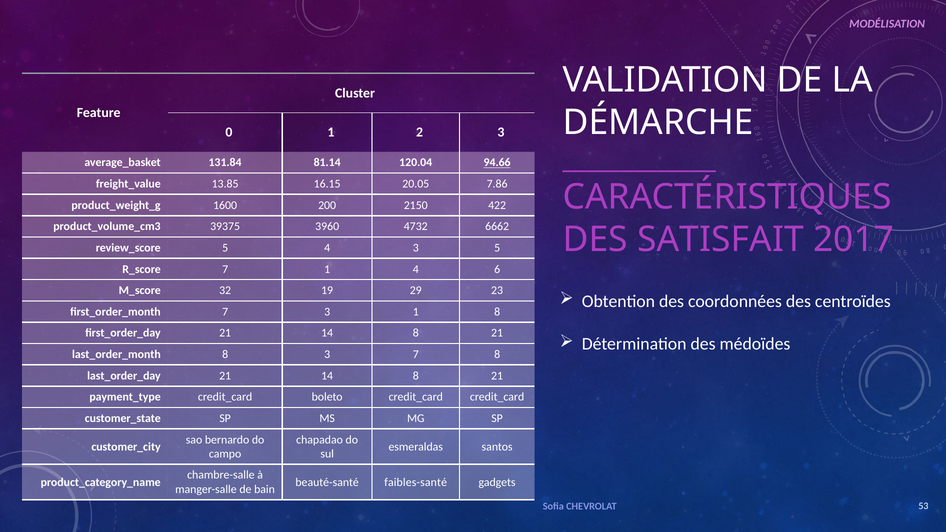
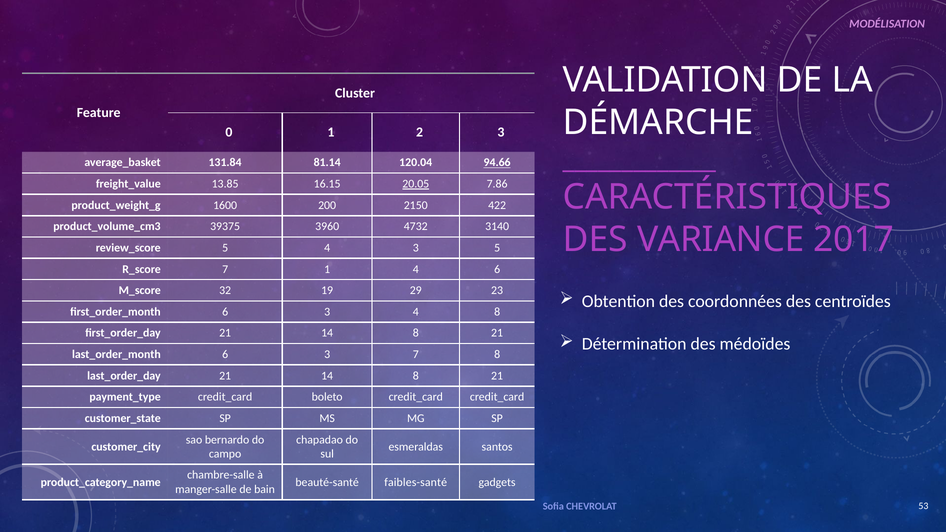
20.05 underline: none -> present (416, 184)
6662: 6662 -> 3140 (497, 227)
SATISFAIT: SATISFAIT -> VARIANCE (721, 240)
7: 7 -> 6 (225, 312)
3 1: 1 -> 4 (416, 312)
8: 8 -> 6 (225, 354)
